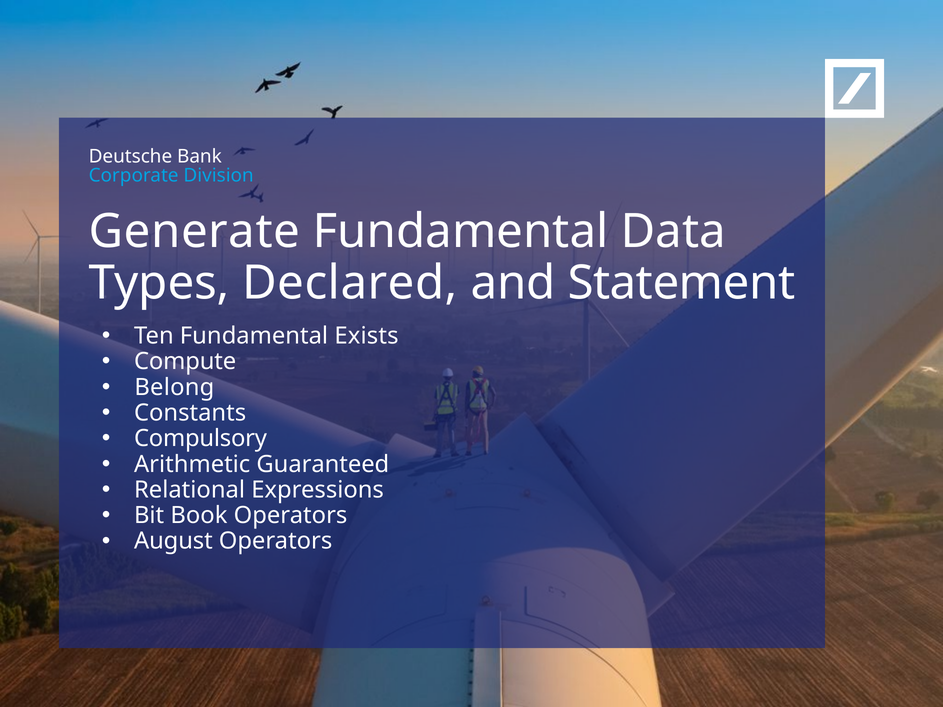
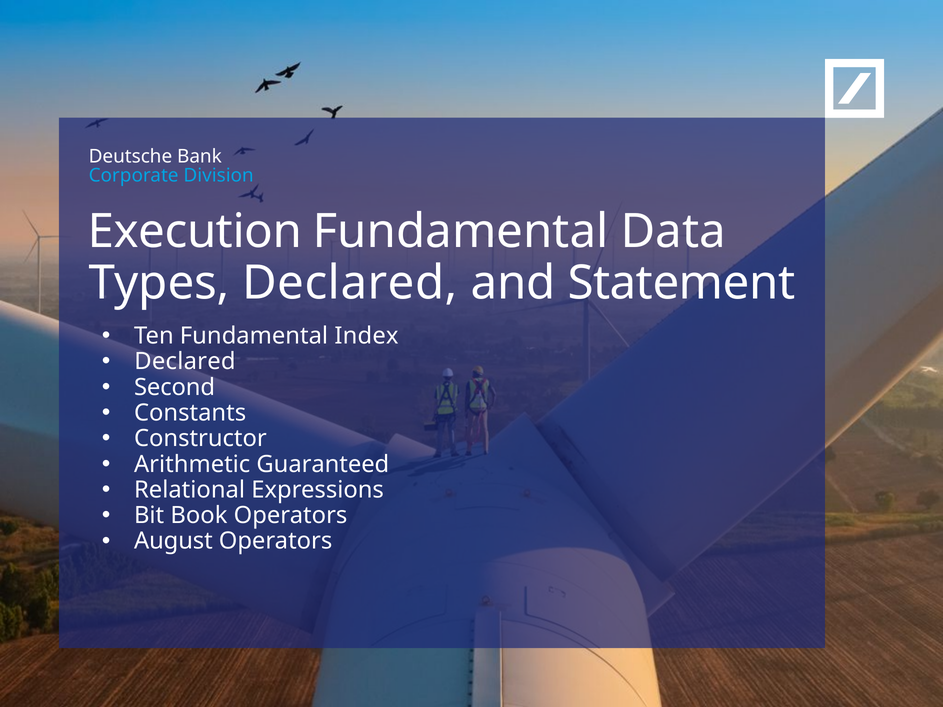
Generate: Generate -> Execution (195, 232)
Exists: Exists -> Index (366, 336)
Compute: Compute -> Declared (185, 362)
Belong: Belong -> Second (175, 387)
Compulsory: Compulsory -> Constructor (200, 439)
